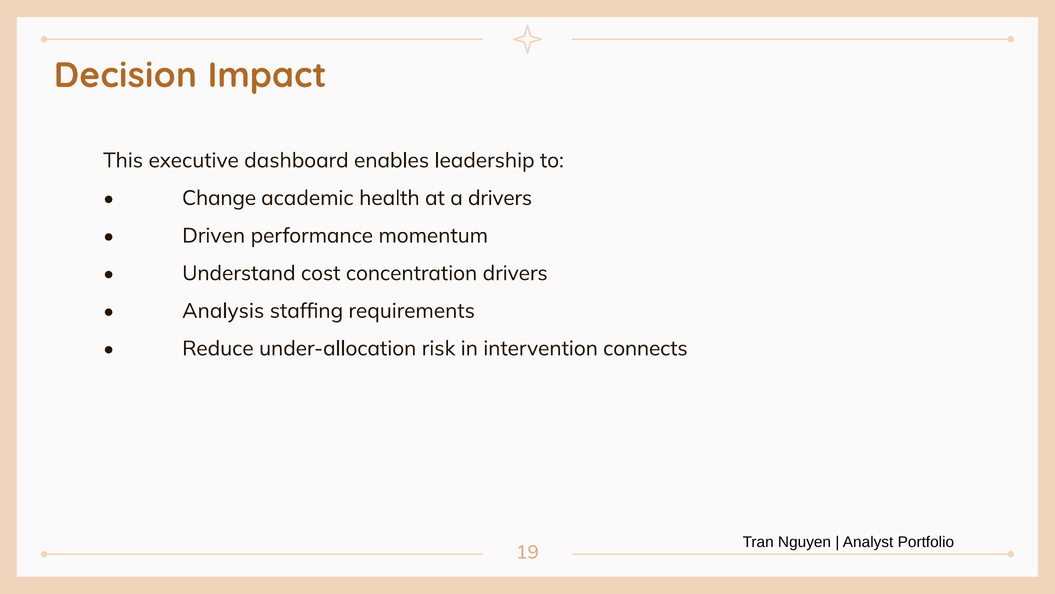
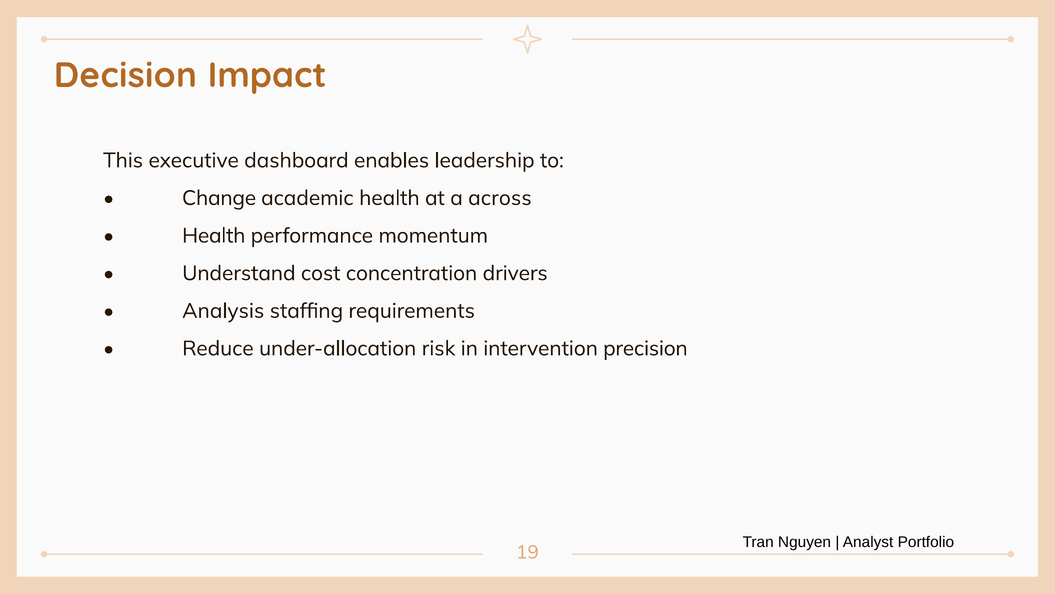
a drivers: drivers -> across (500, 198)
Driven: Driven -> Health (214, 235)
connects: connects -> precision (645, 348)
